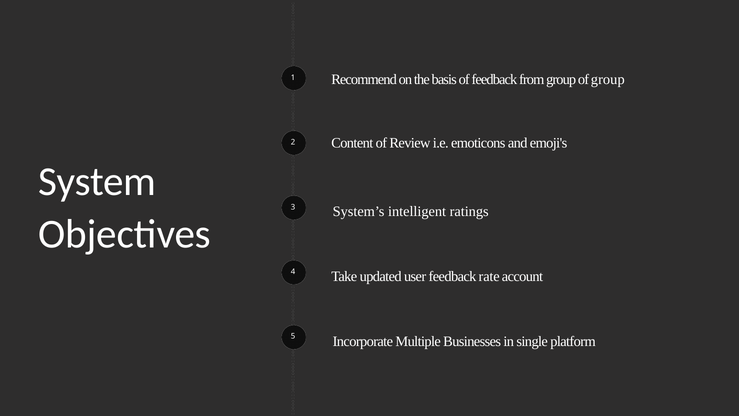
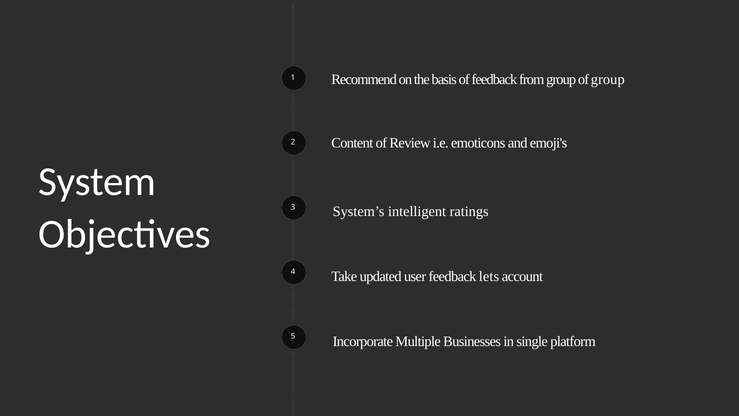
rate: rate -> lets (489, 276)
